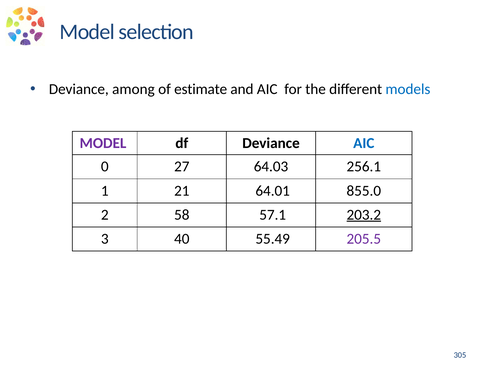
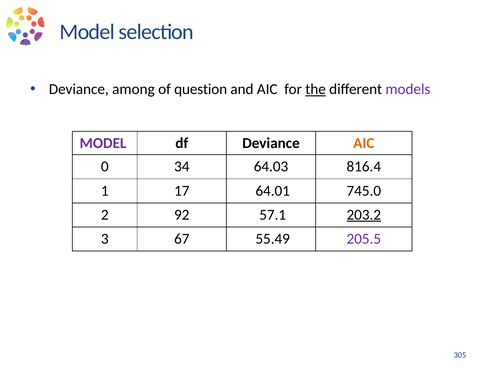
estimate: estimate -> question (201, 89)
the underline: none -> present (316, 89)
models colour: blue -> purple (408, 89)
AIC colour: blue -> orange (364, 143)
27: 27 -> 34 (182, 167)
256.1: 256.1 -> 816.4 (364, 167)
21: 21 -> 17 (182, 191)
855.0: 855.0 -> 745.0 (364, 191)
58: 58 -> 92 (182, 215)
40: 40 -> 67 (182, 239)
